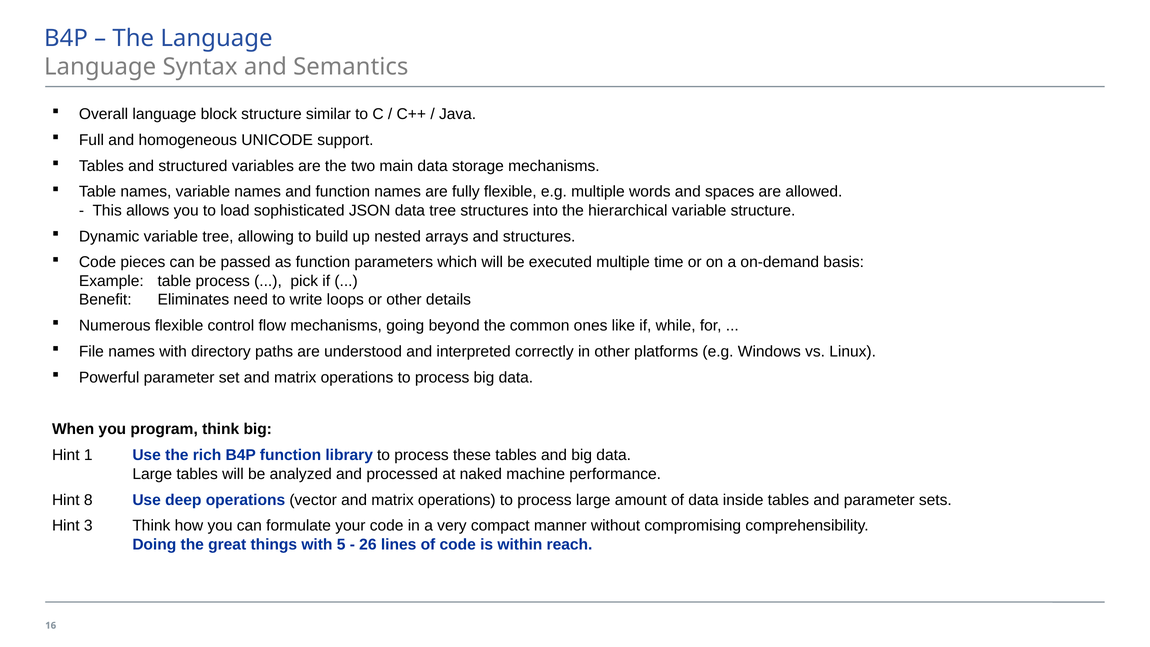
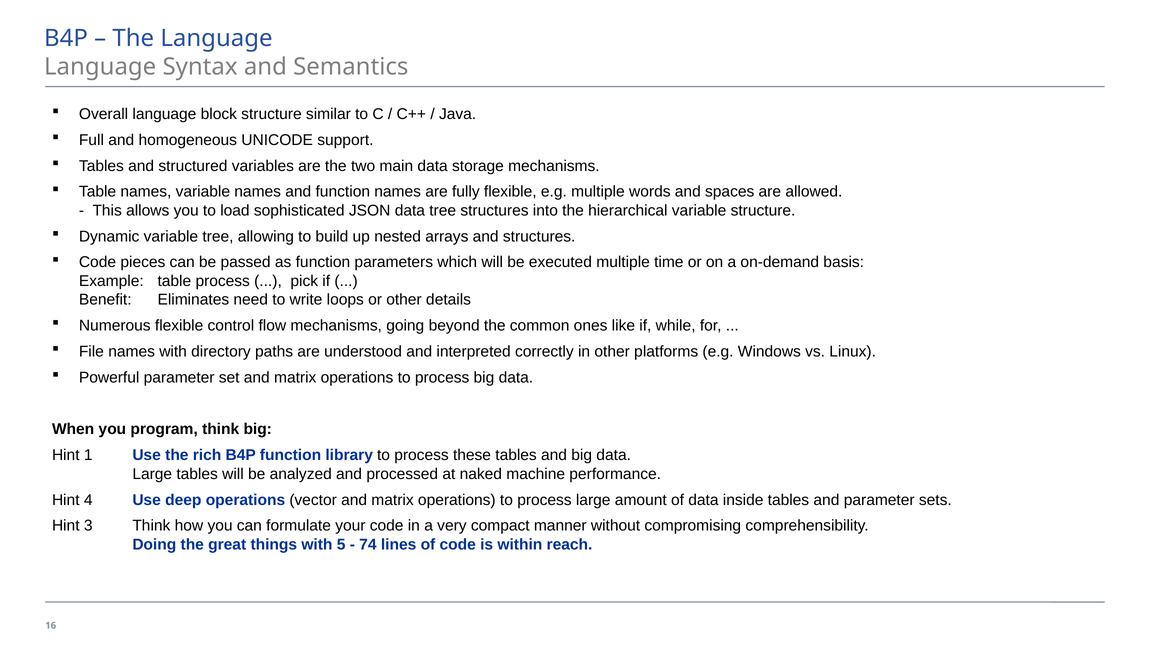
8: 8 -> 4 (88, 500)
26: 26 -> 74 (368, 544)
